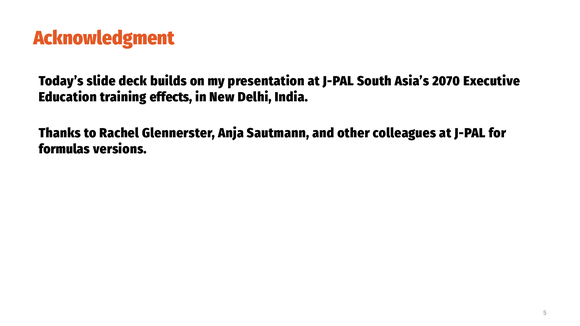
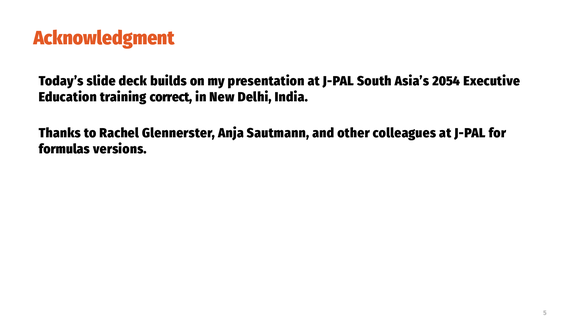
2070: 2070 -> 2054 (446, 81)
effects: effects -> correct (171, 97)
